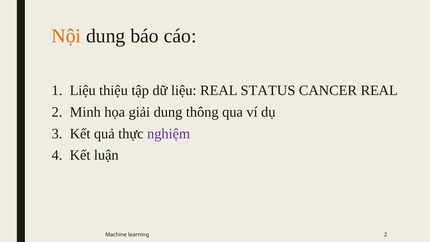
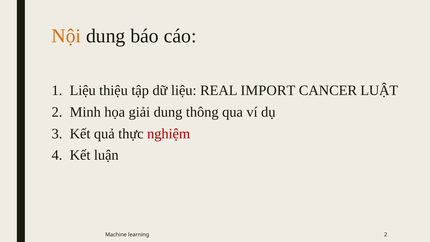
STATUS: STATUS -> IMPORT (268, 90)
CANCER REAL: REAL -> LUẬT (379, 90)
nghiệm colour: purple -> red (169, 134)
